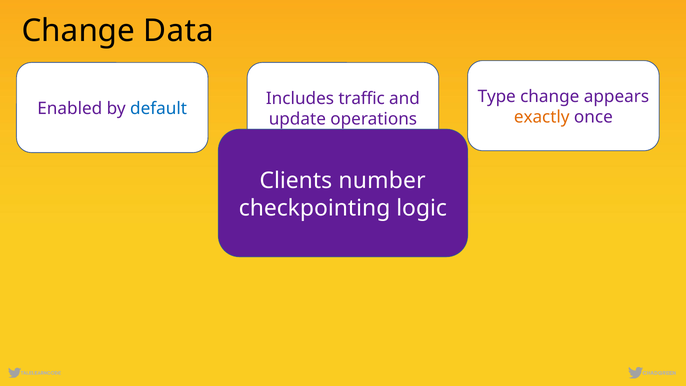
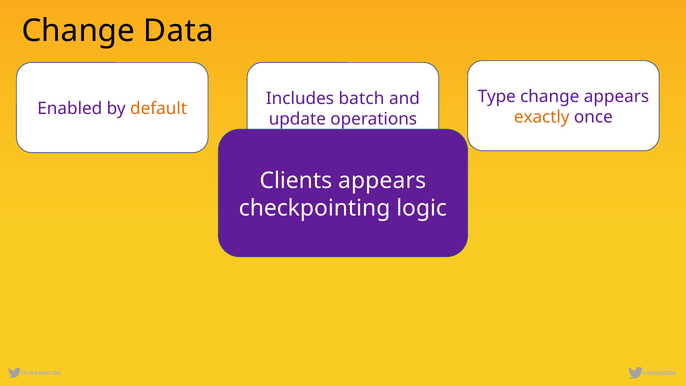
traffic: traffic -> batch (361, 98)
default colour: blue -> orange (159, 109)
Clients number: number -> appears (382, 181)
